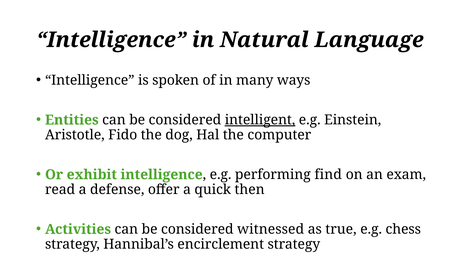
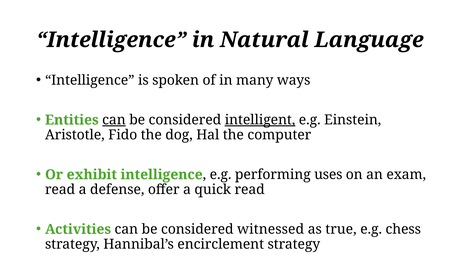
can underline: none -> present (114, 120)
find: find -> uses (328, 174)
quick then: then -> read (250, 189)
